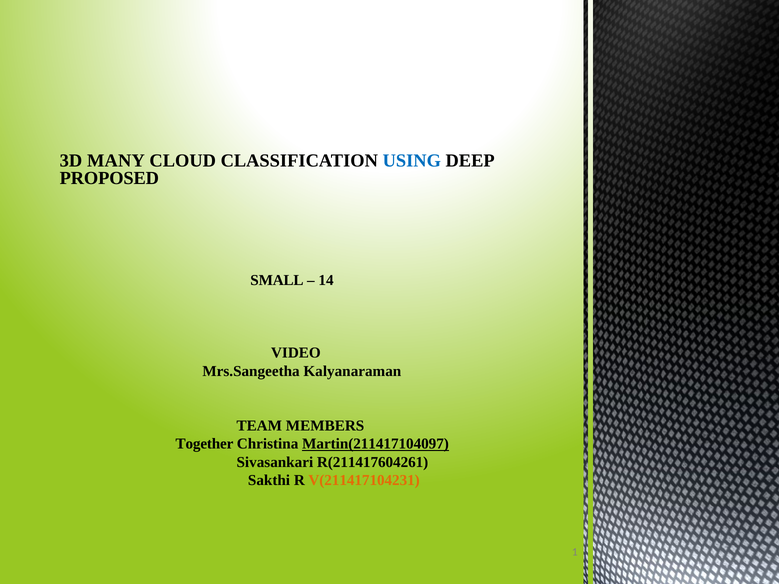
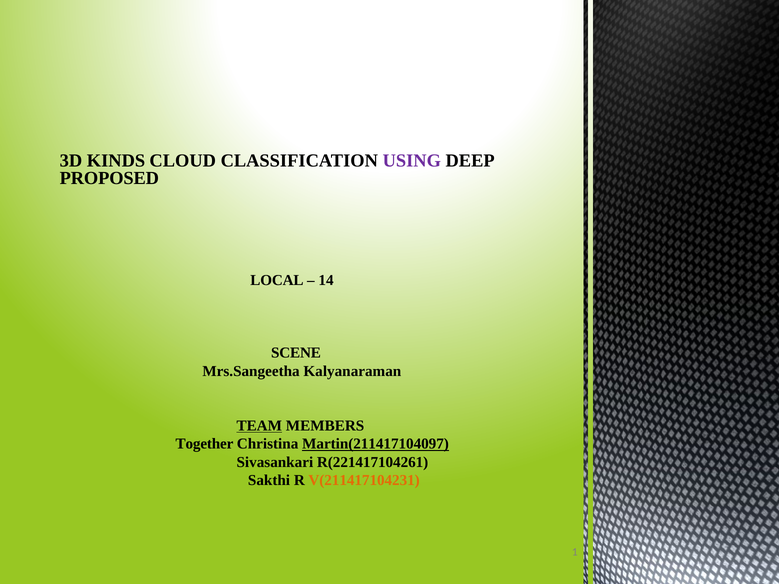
MANY: MANY -> KINDS (116, 161)
USING colour: blue -> purple (412, 161)
SMALL: SMALL -> LOCAL (277, 280)
VIDEO: VIDEO -> SCENE (296, 353)
TEAM underline: none -> present (259, 426)
R(211417604261: R(211417604261 -> R(221417104261 (373, 462)
